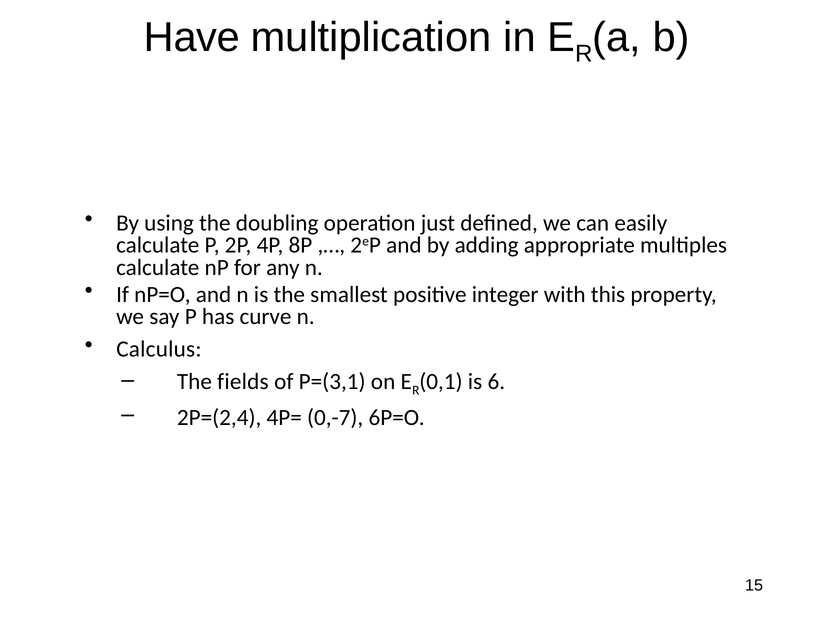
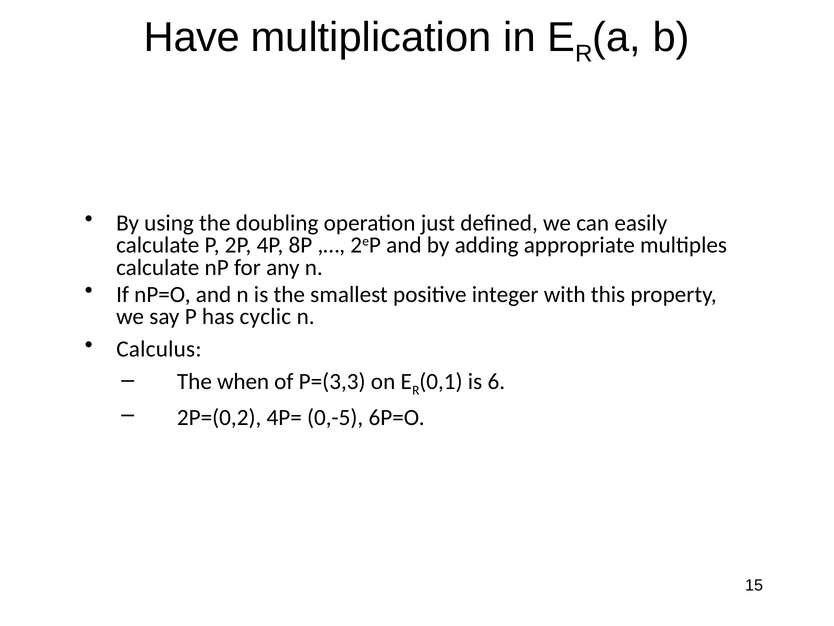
curve: curve -> cyclic (265, 317)
fields: fields -> when (243, 381)
P=(3,1: P=(3,1 -> P=(3,3 (332, 381)
2P=(2,4: 2P=(2,4 -> 2P=(0,2 (219, 417)
0,-7: 0,-7 -> 0,-5 (335, 417)
